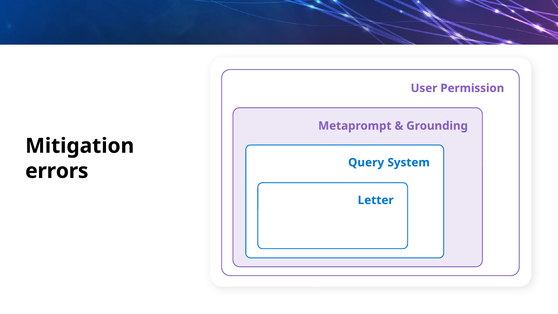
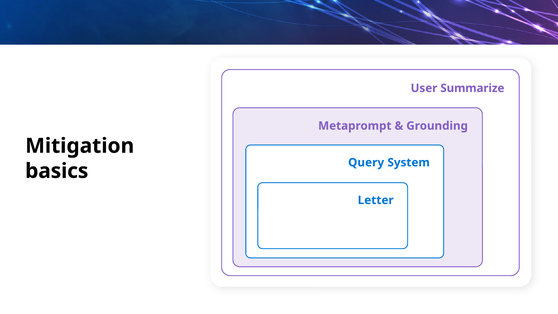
Permission: Permission -> Summarize (472, 88)
errors: errors -> basics (57, 171)
